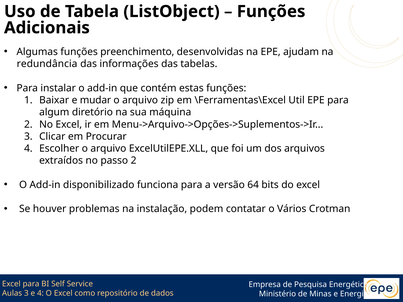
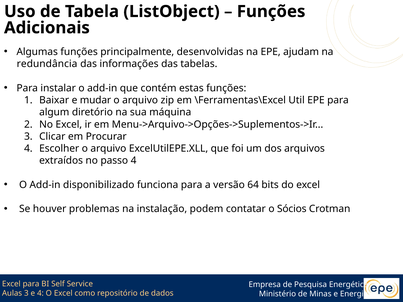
preenchimento: preenchimento -> principalmente (137, 52)
passo 2: 2 -> 4 (134, 161)
Vários: Vários -> Sócios (292, 209)
